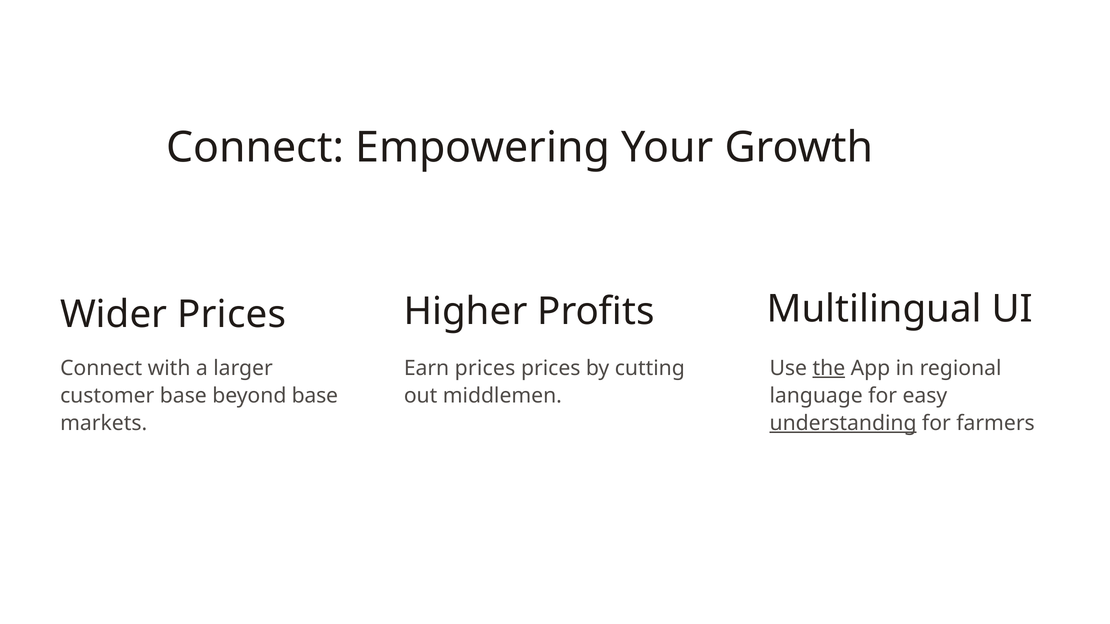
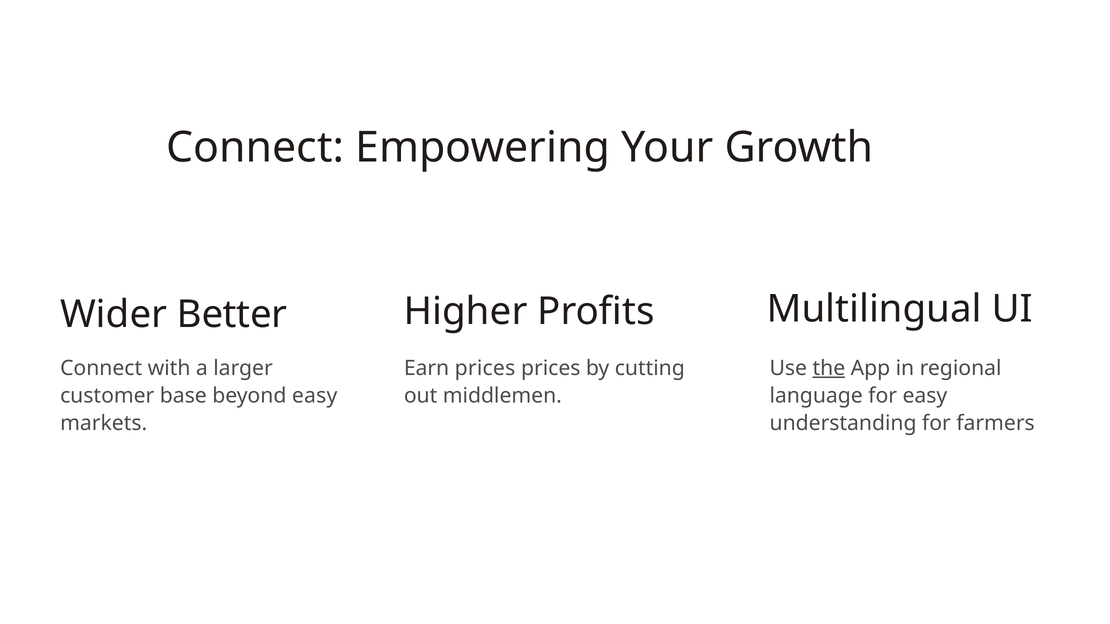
Wider Prices: Prices -> Better (232, 315)
beyond base: base -> easy (315, 396)
understanding underline: present -> none (843, 423)
